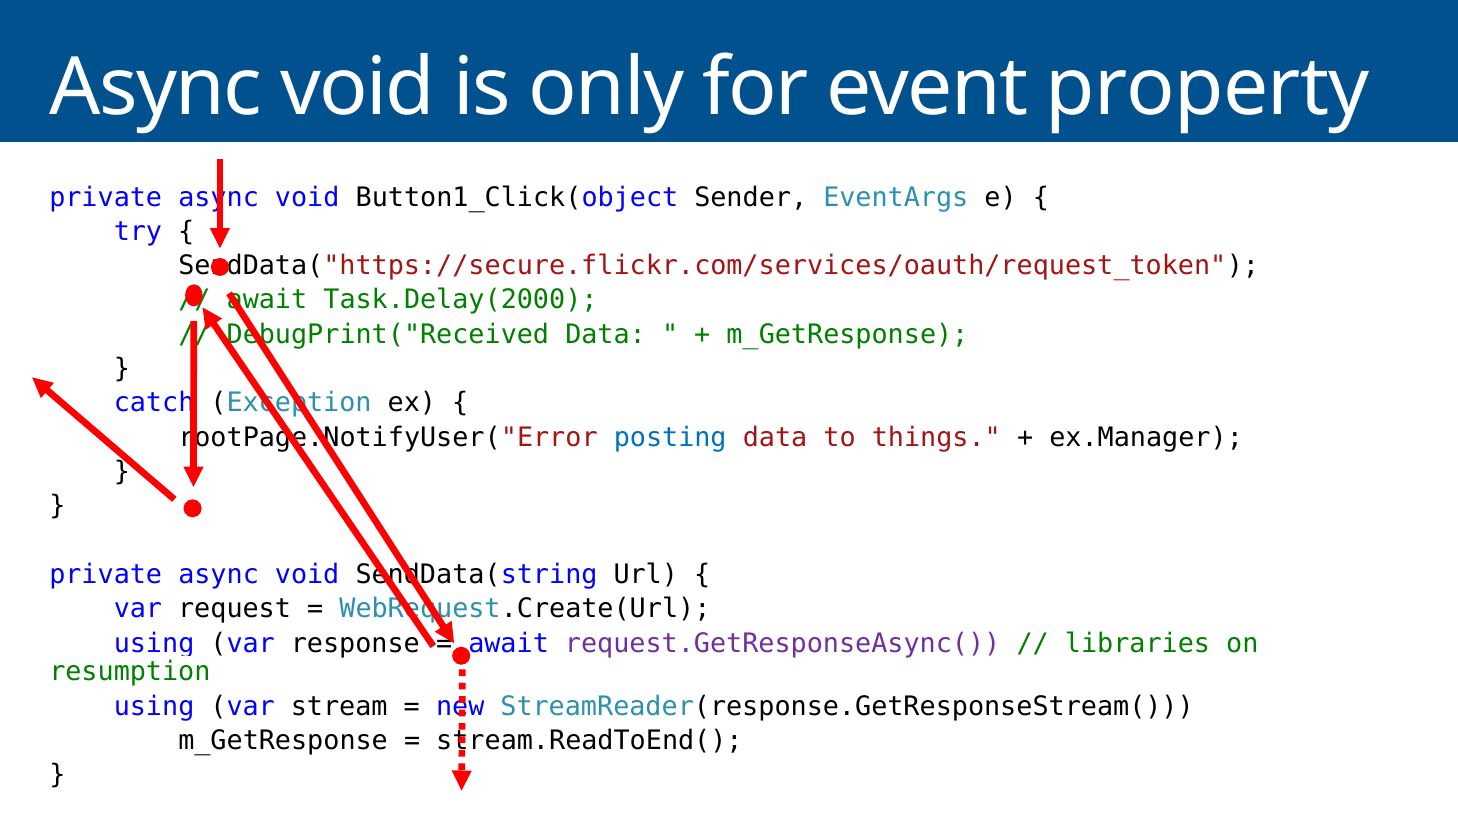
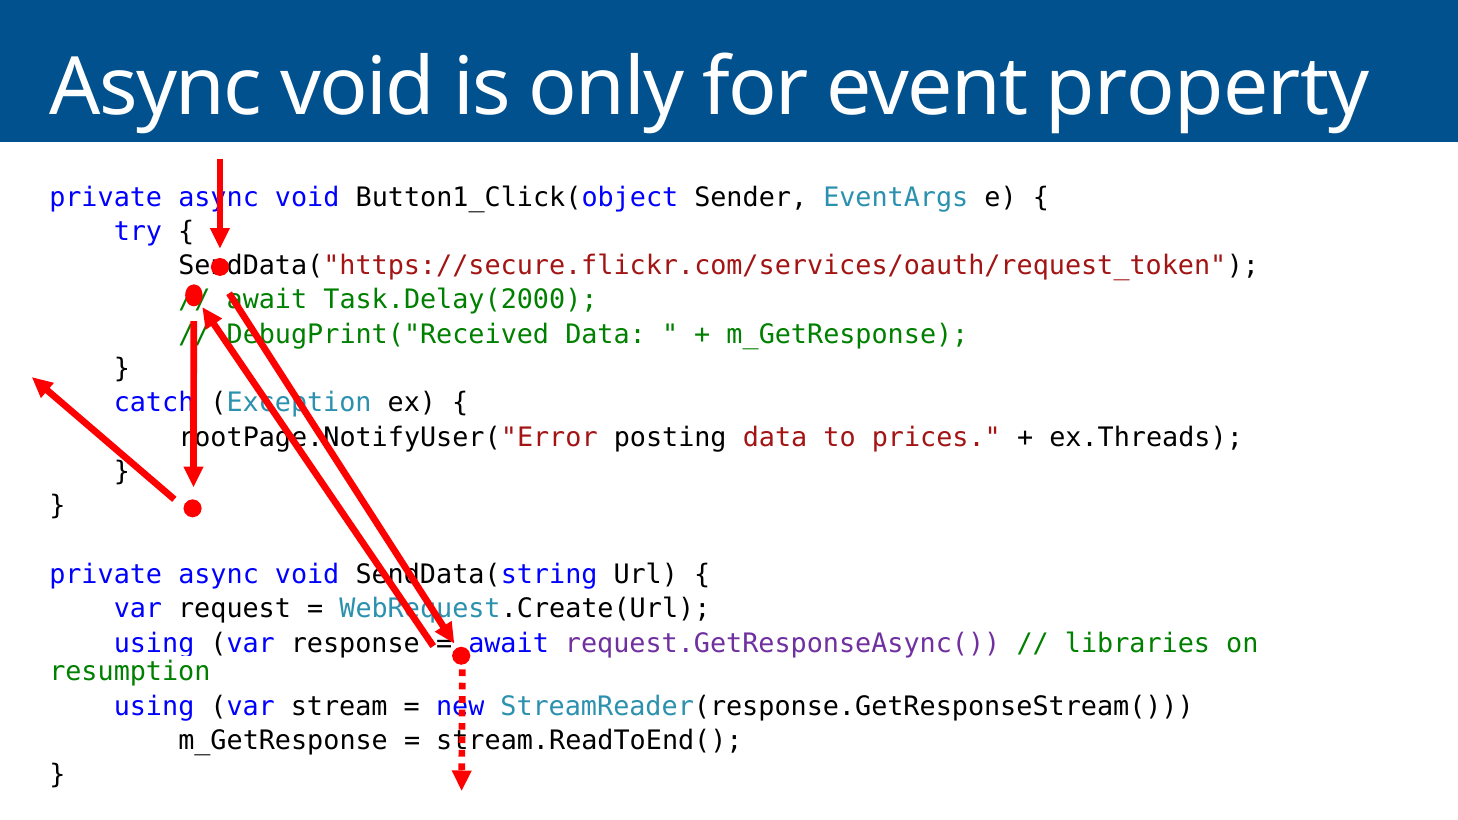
posting colour: blue -> black (670, 437)
things: things -> prices (936, 437)
ex.Manager: ex.Manager -> ex.Threads (1146, 437)
